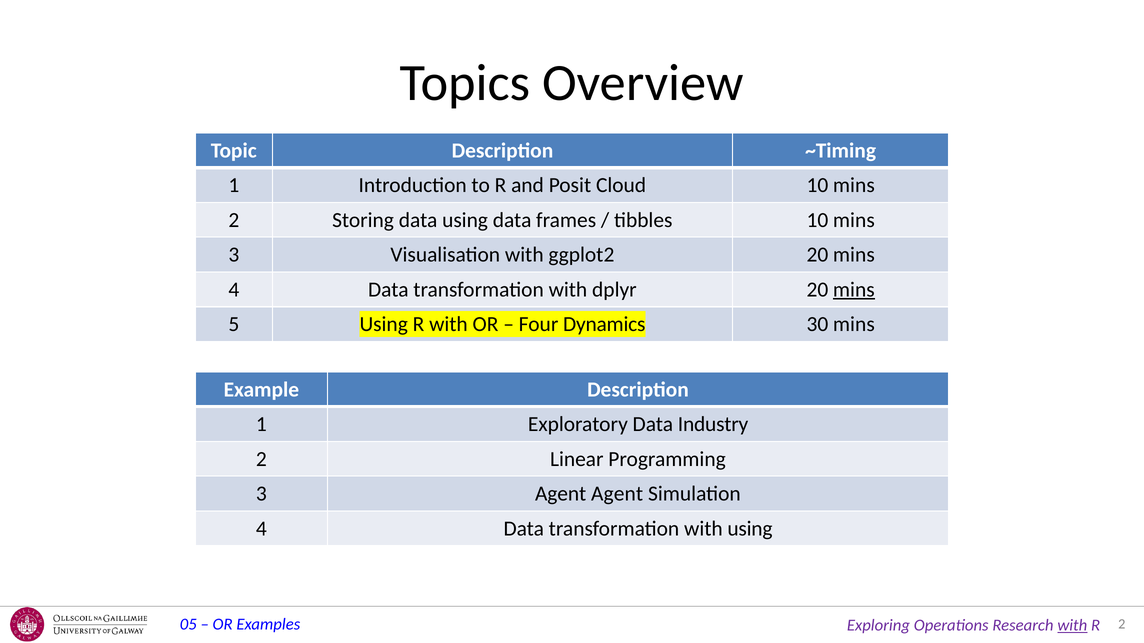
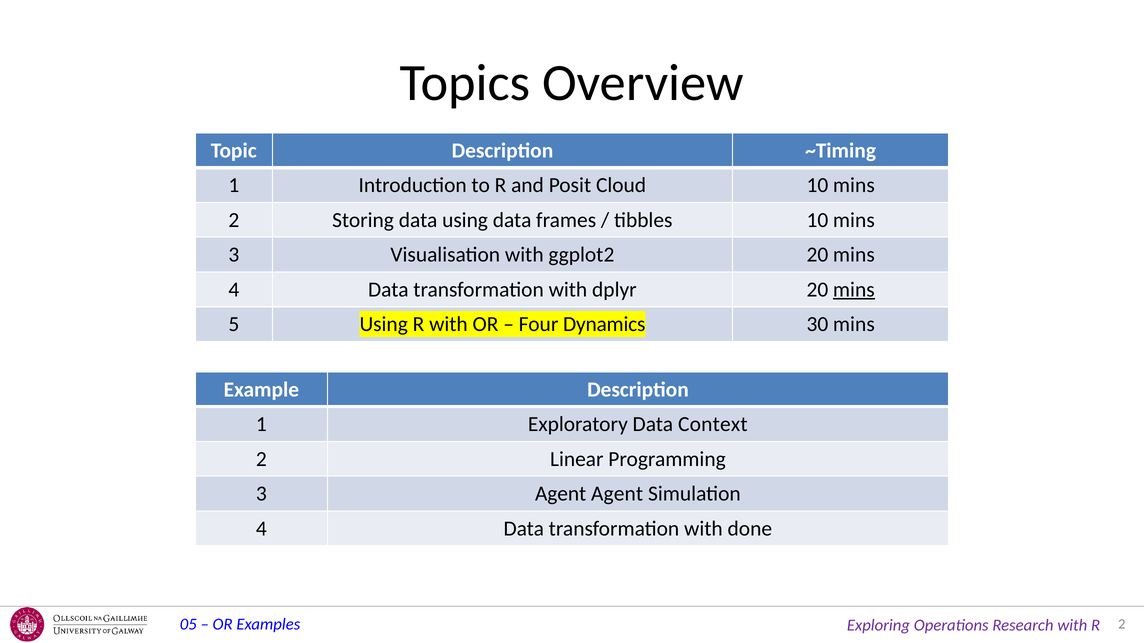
Industry: Industry -> Context (713, 425)
with using: using -> done (750, 529)
with underline: present -> none (1072, 626)
